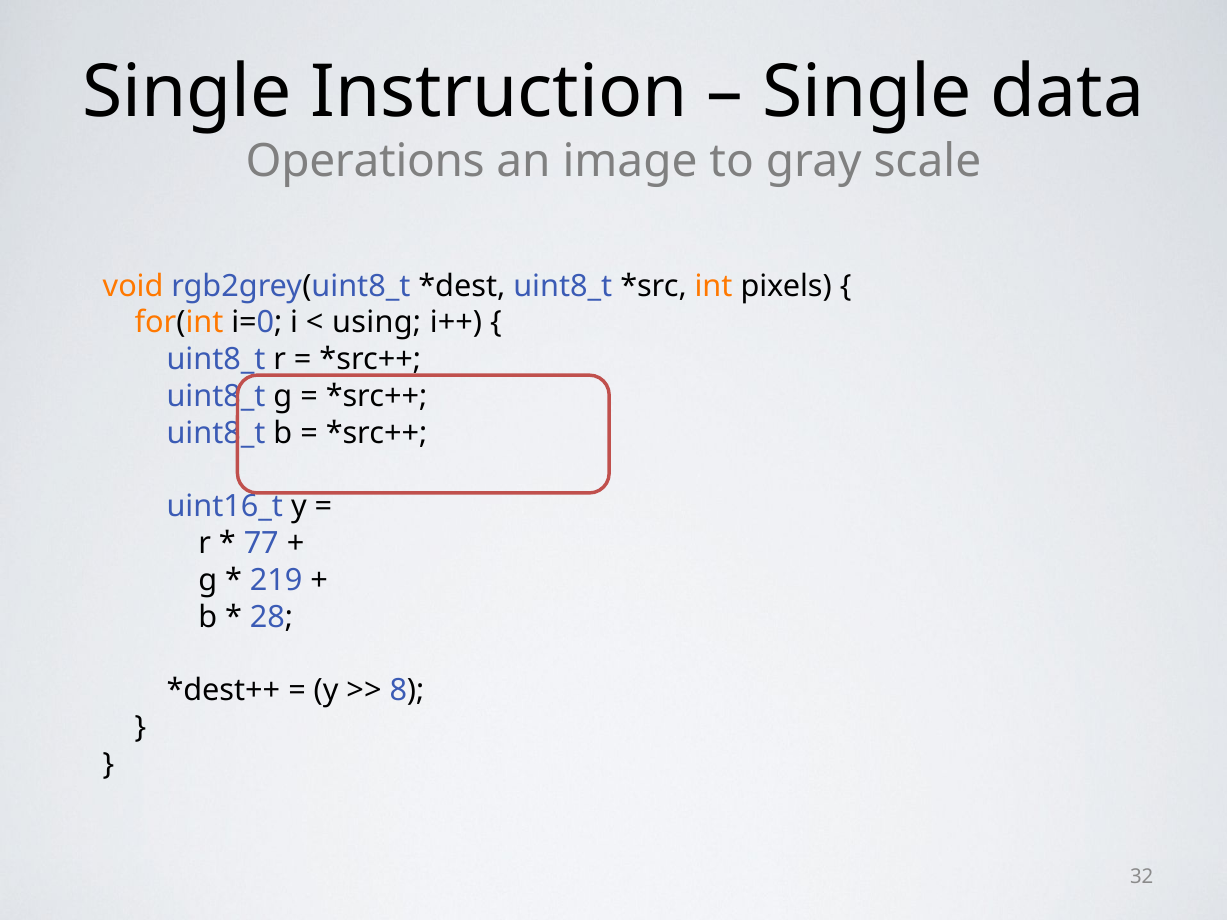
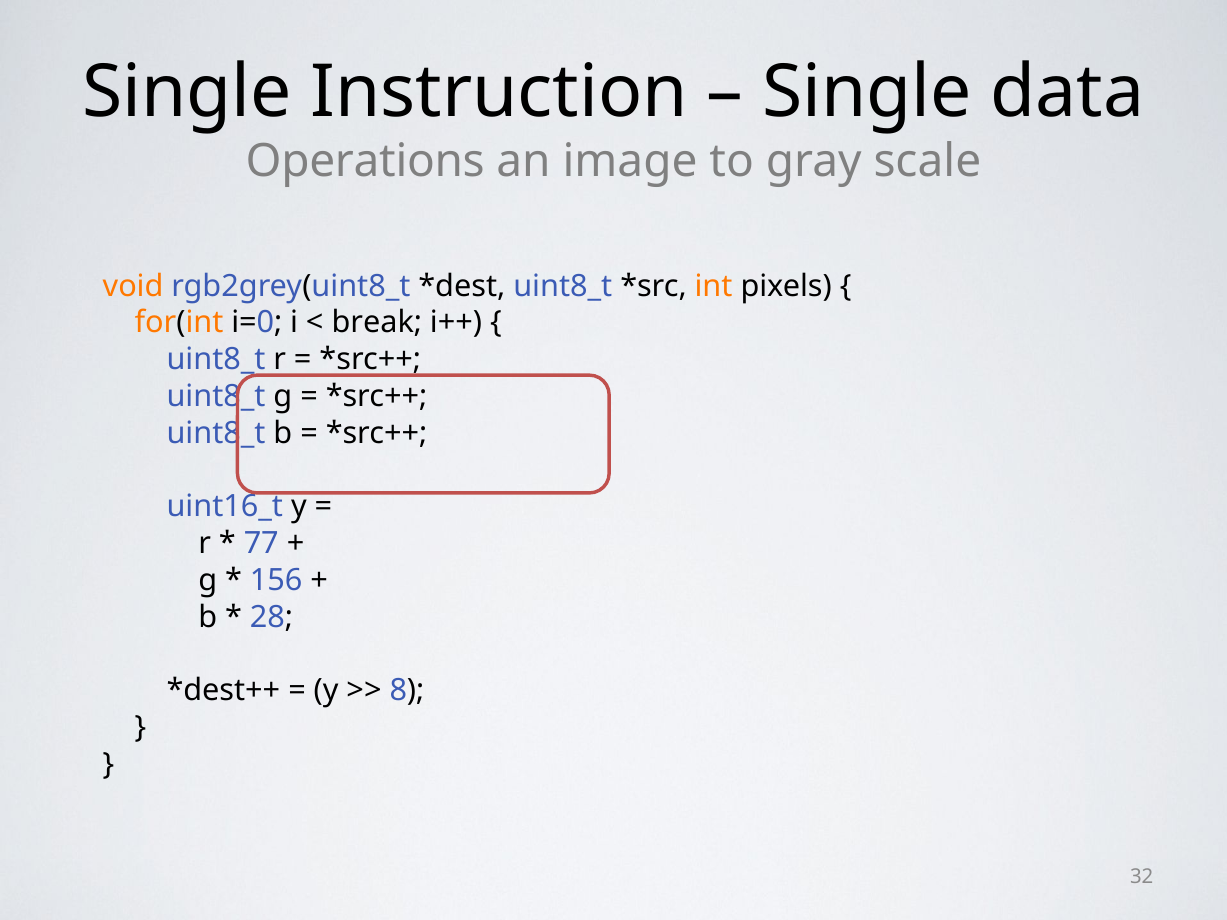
using: using -> break (377, 323)
219: 219 -> 156 (276, 580)
